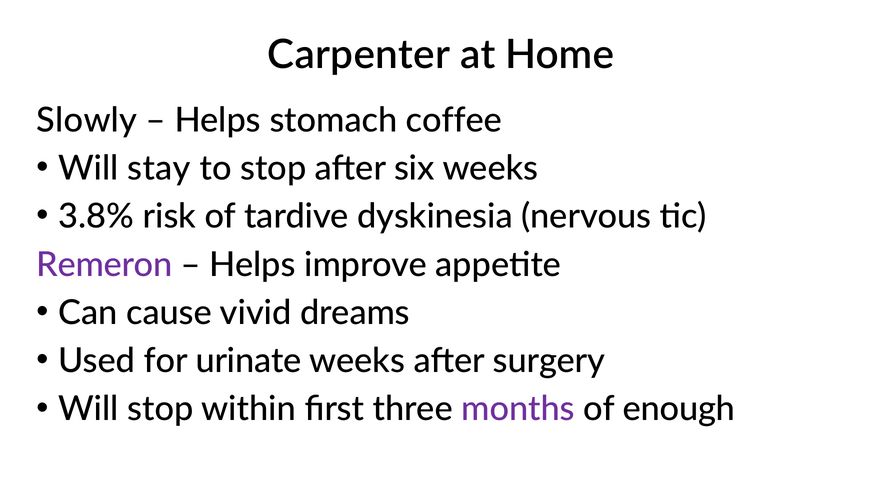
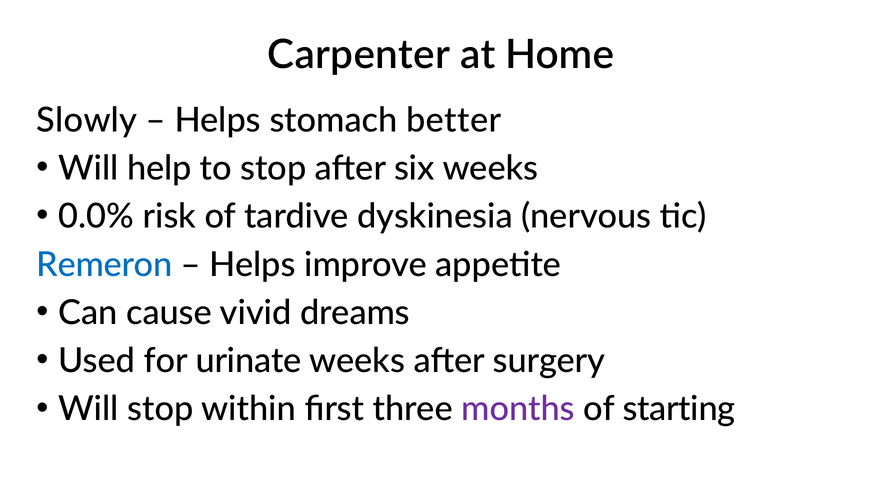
coffee: coffee -> better (454, 120)
stay: stay -> help (159, 168)
3.8%: 3.8% -> 0.0% (96, 217)
Remeron colour: purple -> blue (104, 265)
enough: enough -> starting (679, 409)
